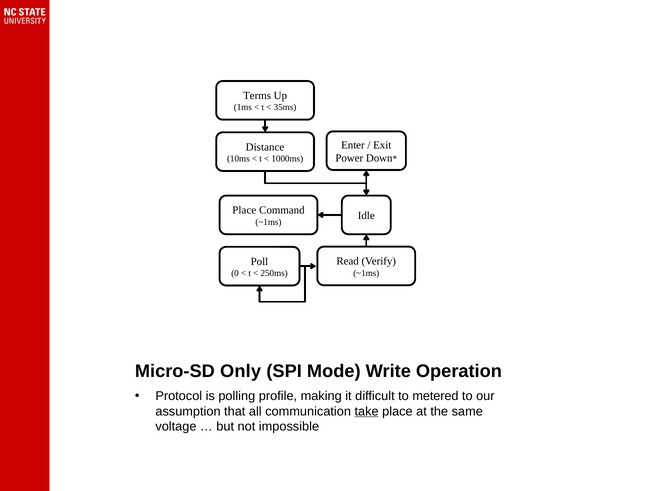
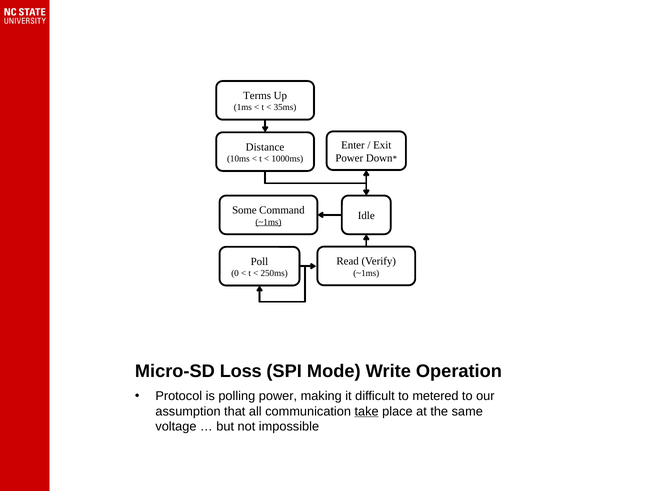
Place: Place -> Some (244, 210)
~1ms underline: none -> present (268, 222)
Only: Only -> Loss (241, 372)
polling profile: profile -> power (278, 396)
